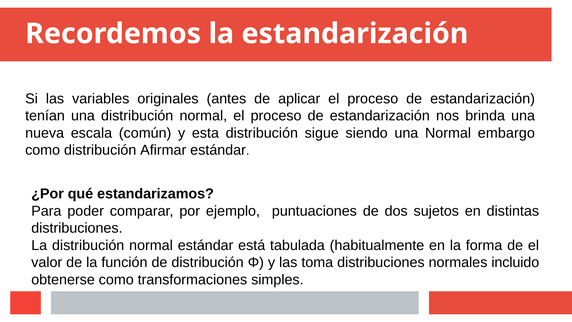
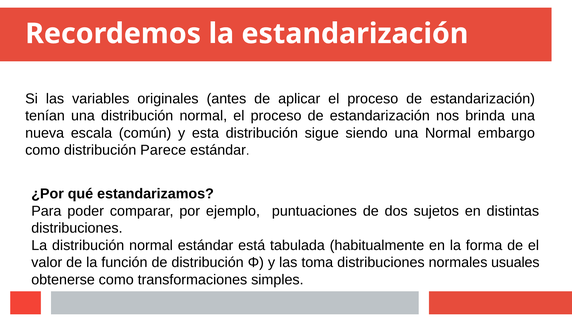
Afirmar: Afirmar -> Parece (163, 150)
incluido: incluido -> usuales (515, 262)
